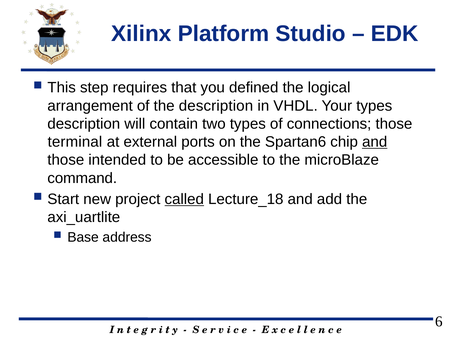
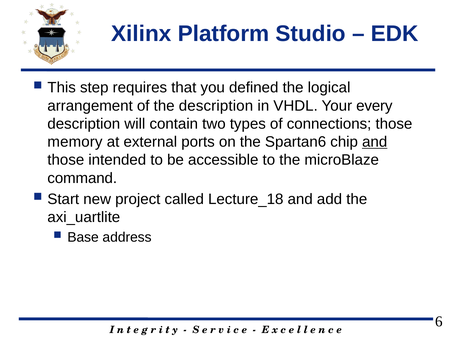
Your types: types -> every (374, 106)
terminal: terminal -> memory (75, 142)
called underline: present -> none (184, 199)
